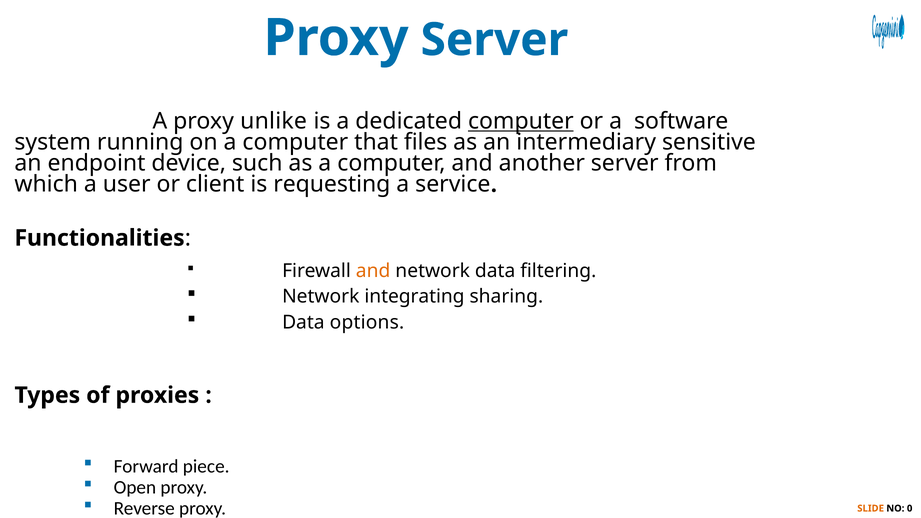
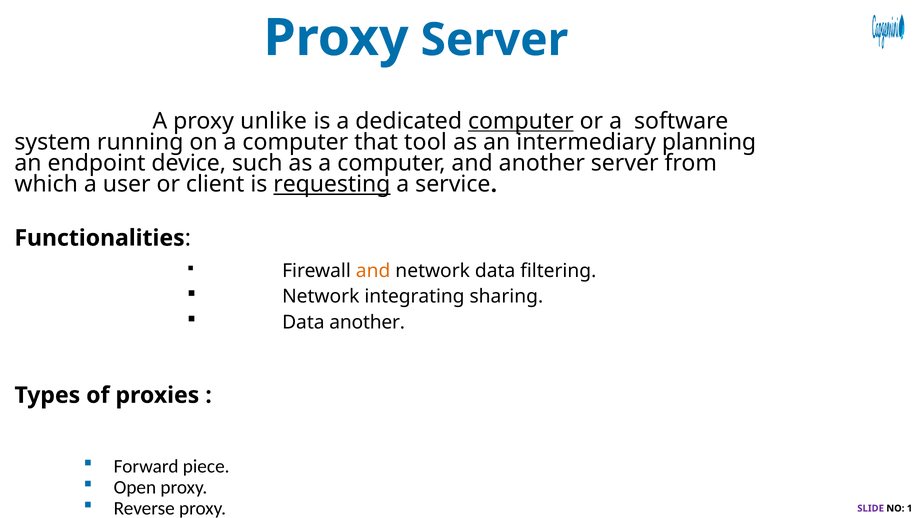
files: files -> tool (425, 142)
sensitive: sensitive -> planning (709, 142)
requesting underline: none -> present (332, 184)
Data options: options -> another (367, 322)
SLIDE colour: orange -> purple (871, 508)
0: 0 -> 1 (910, 508)
